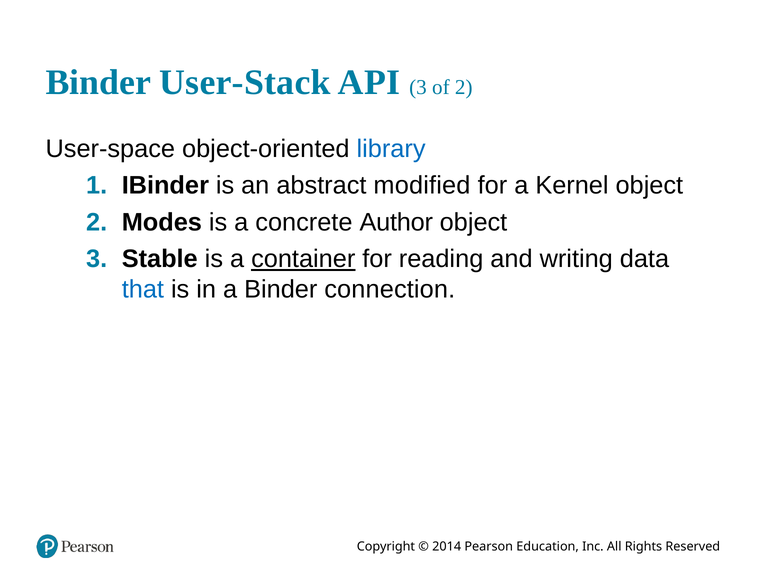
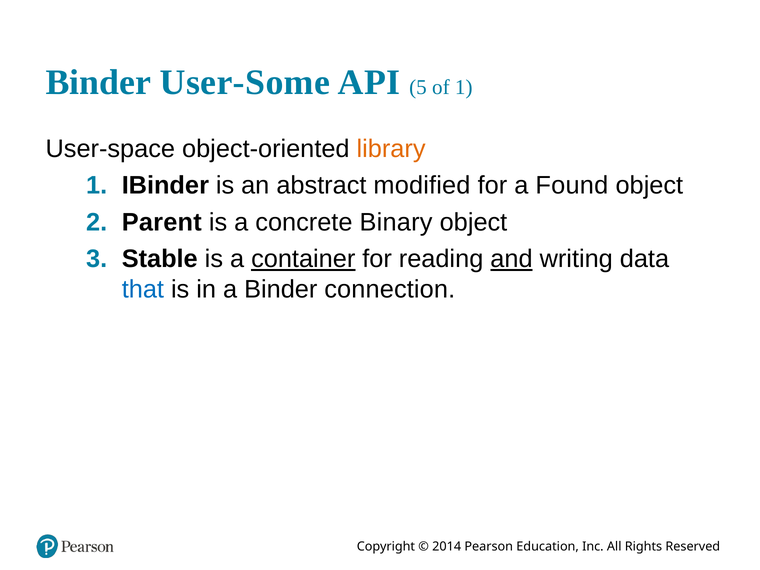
User-Stack: User-Stack -> User-Some (245, 82)
I 3: 3 -> 5 (418, 87)
of 2: 2 -> 1 (464, 87)
library colour: blue -> orange (391, 149)
Kernel: Kernel -> Found (572, 186)
Modes: Modes -> Parent (162, 222)
Author: Author -> Binary (396, 222)
and underline: none -> present (511, 259)
